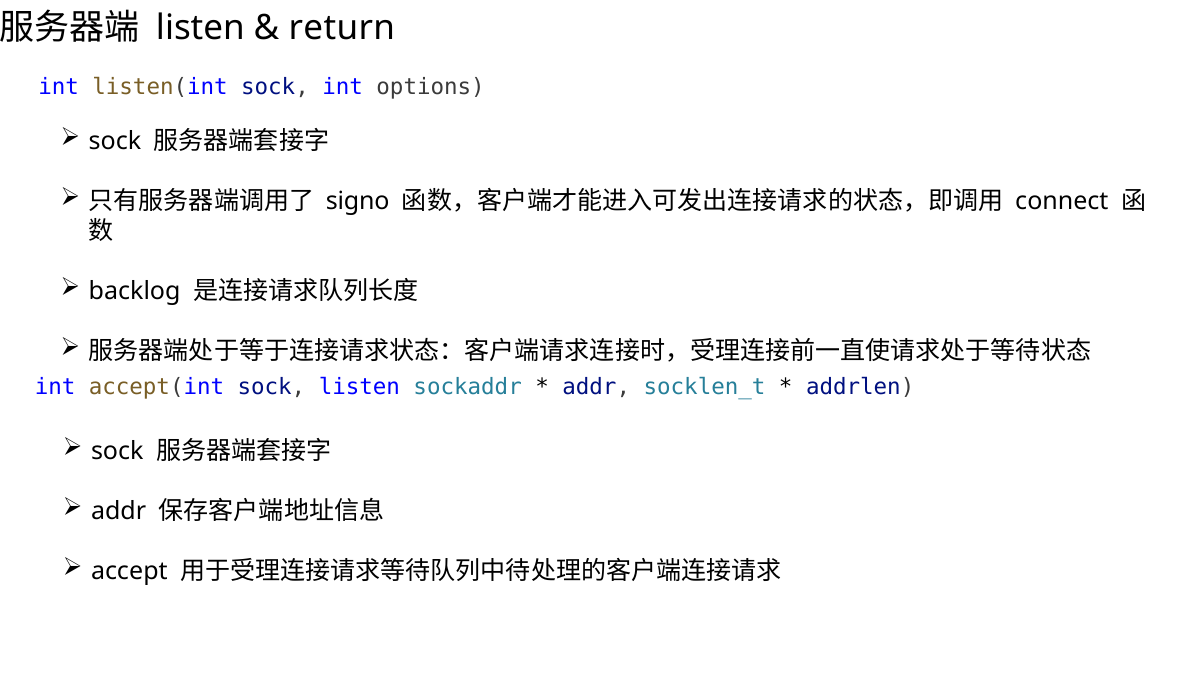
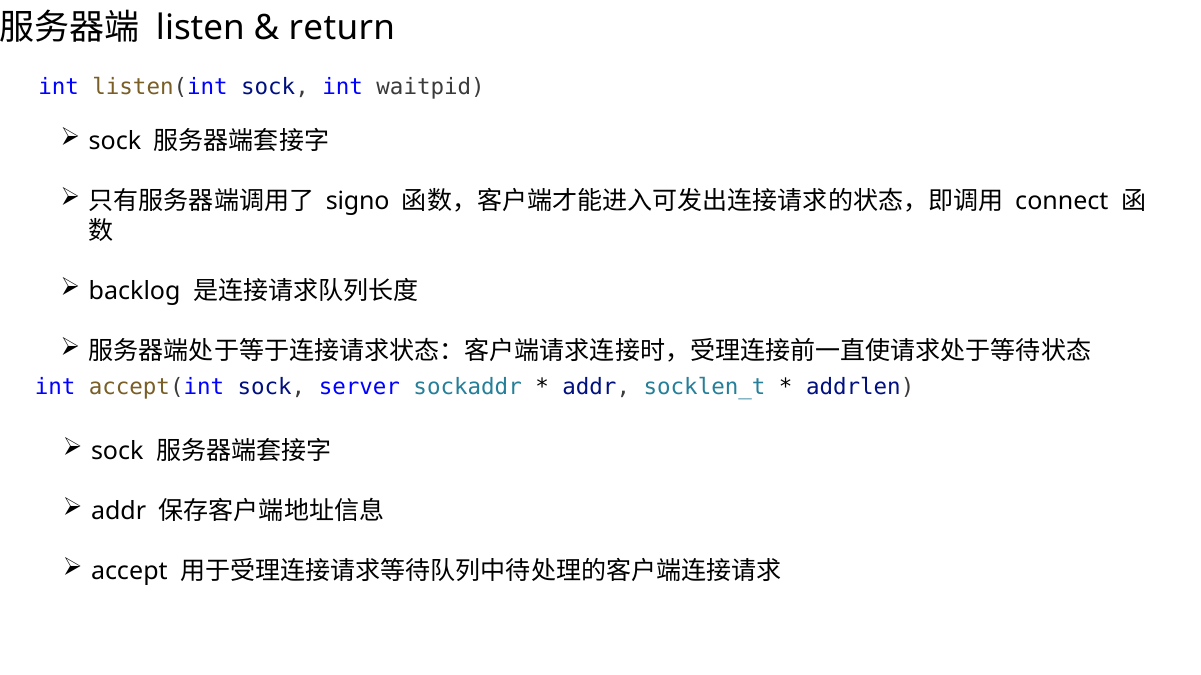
options: options -> waitpid (431, 87)
sock listen: listen -> server (359, 387)
